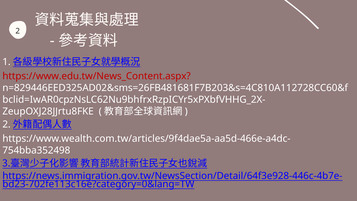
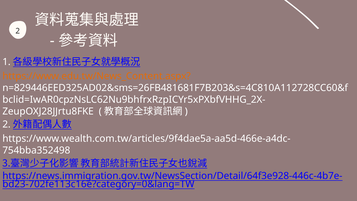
https://www.edu.tw/News_Content.aspx colour: red -> orange (97, 76)
